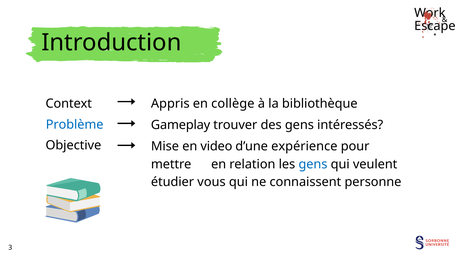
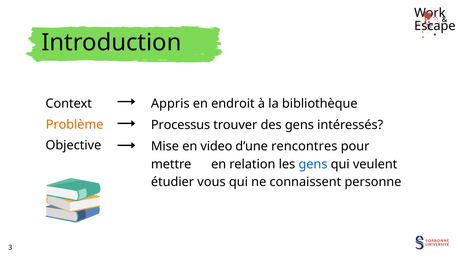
collège: collège -> endroit (233, 103)
Problème colour: blue -> orange (75, 124)
Gameplay: Gameplay -> Processus (181, 125)
expérience: expérience -> rencontres (304, 146)
